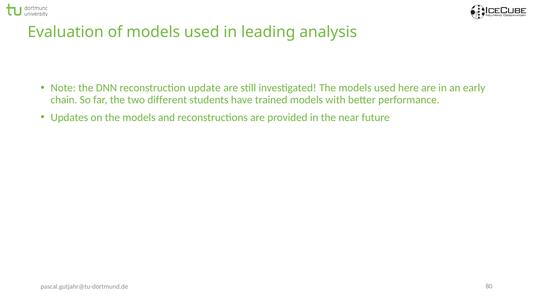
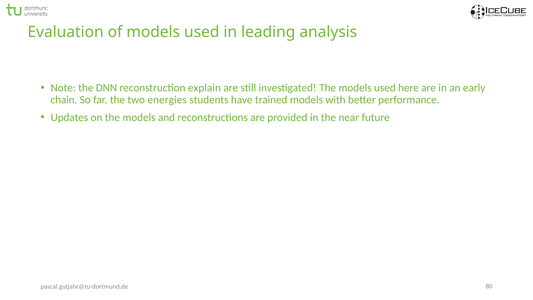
update: update -> explain (204, 88)
different: different -> energies (167, 100)
